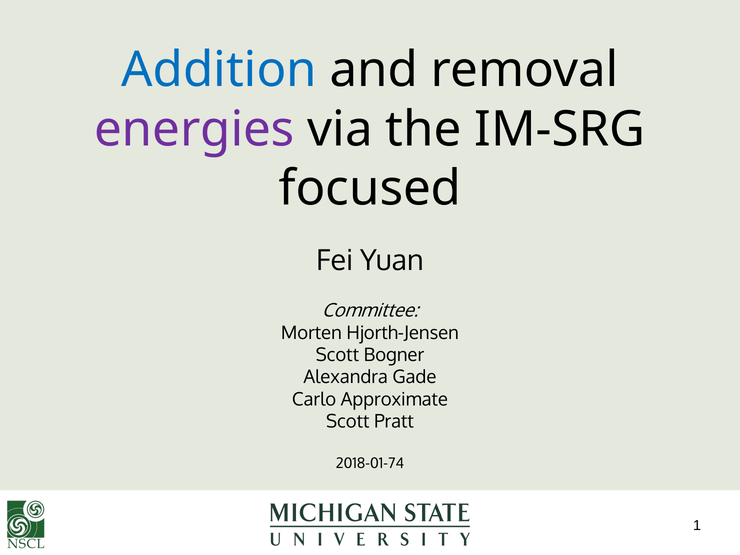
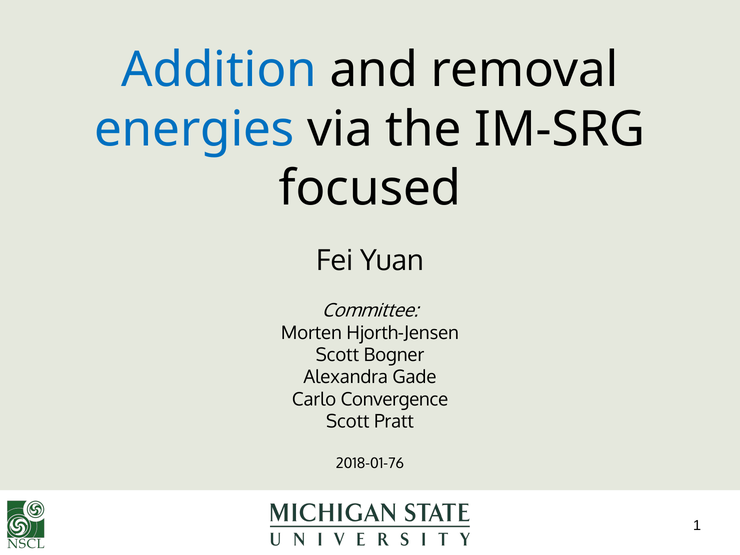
energies colour: purple -> blue (194, 129)
Approximate: Approximate -> Convergence (394, 400)
2018-01-74: 2018-01-74 -> 2018-01-76 (370, 463)
